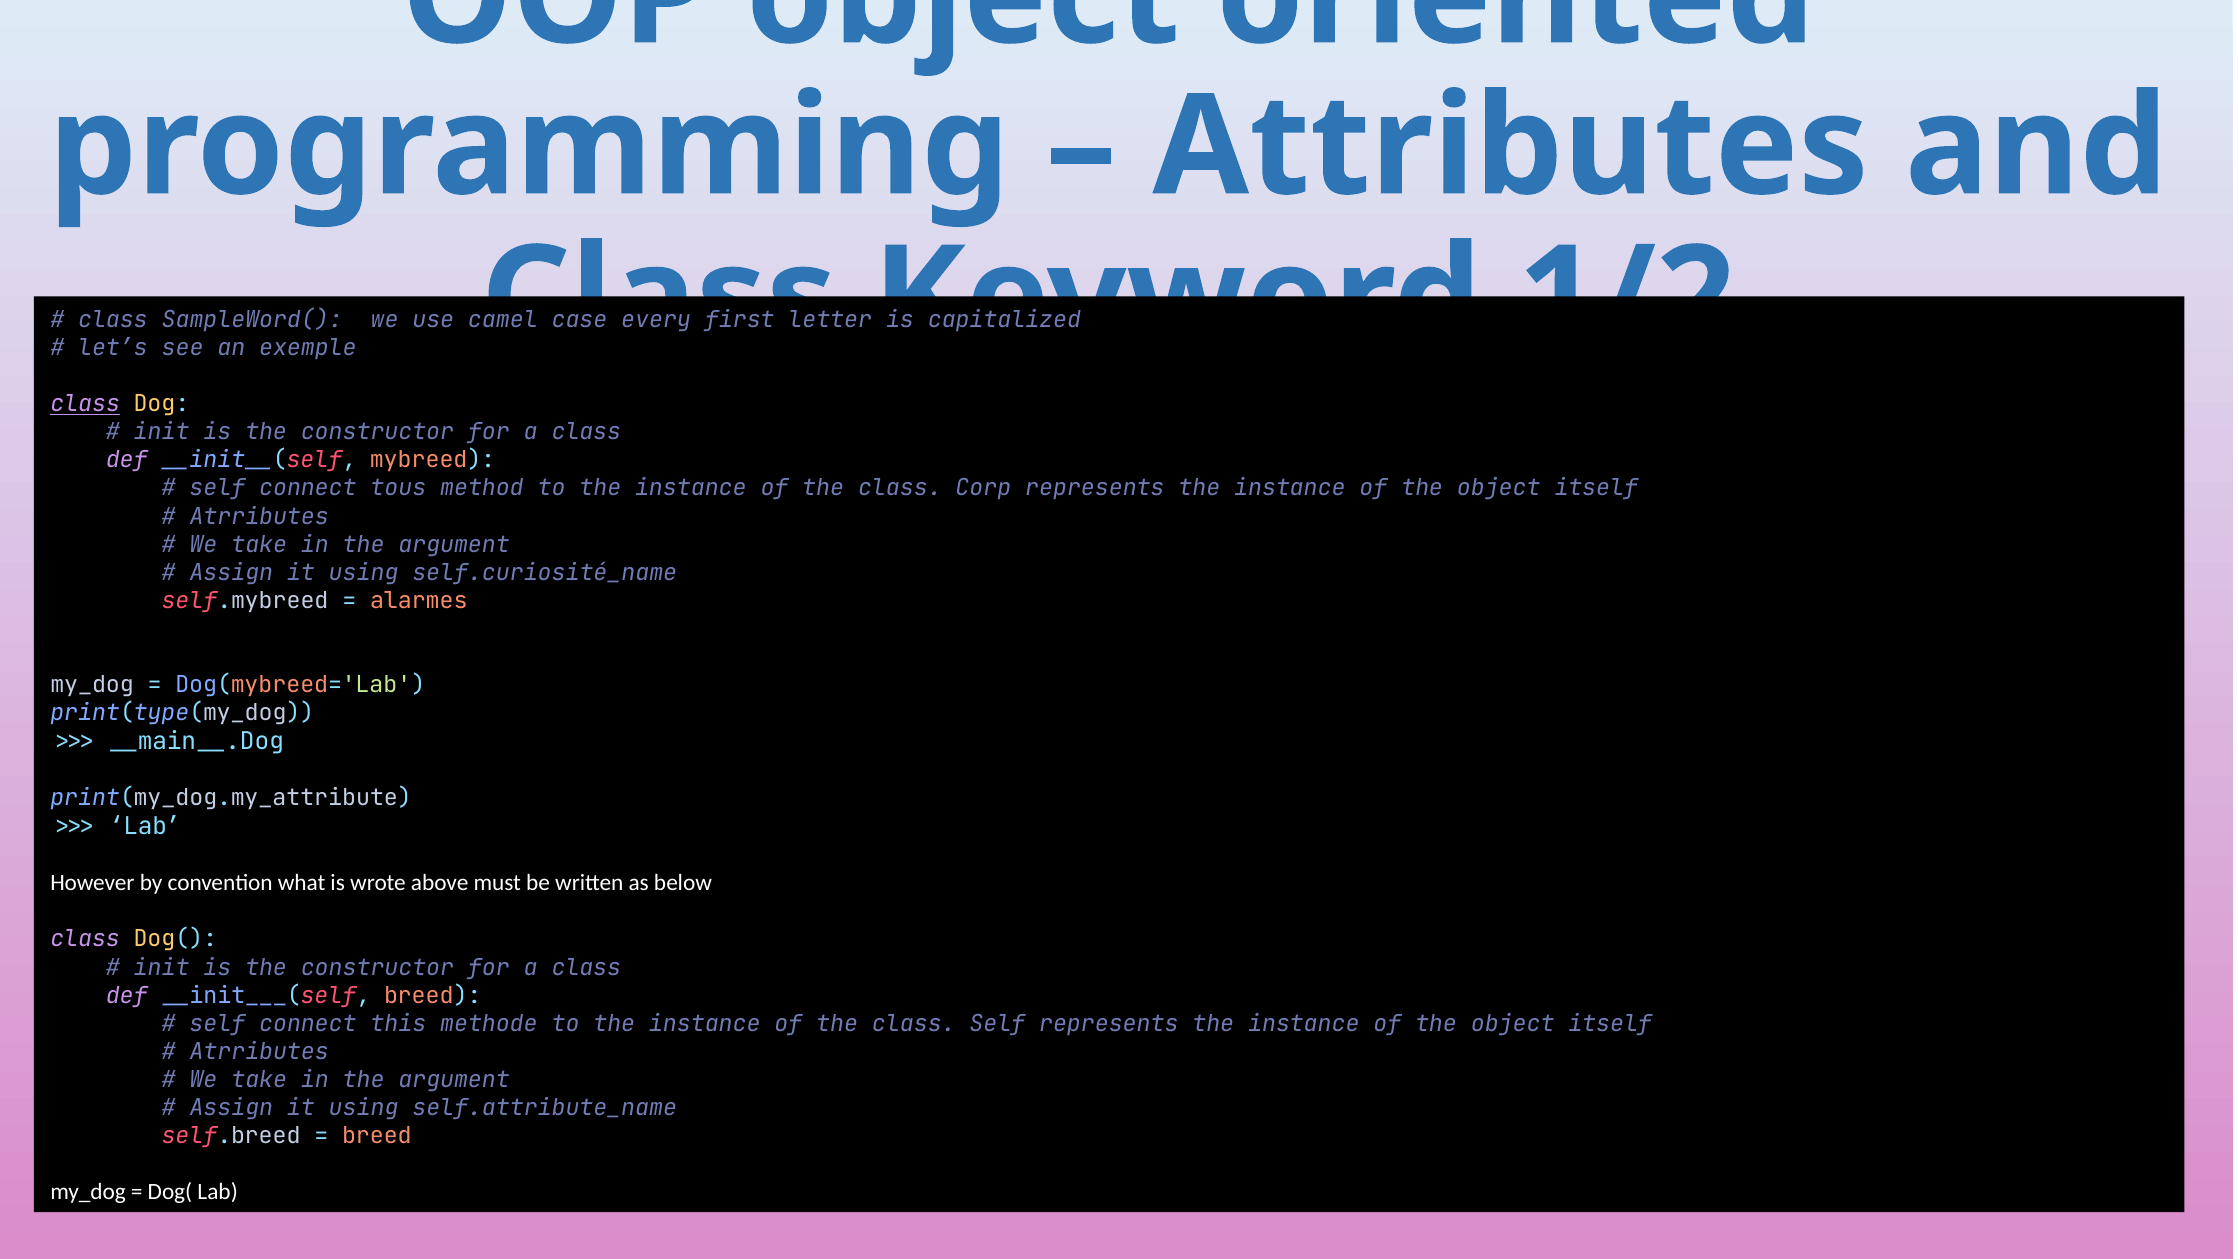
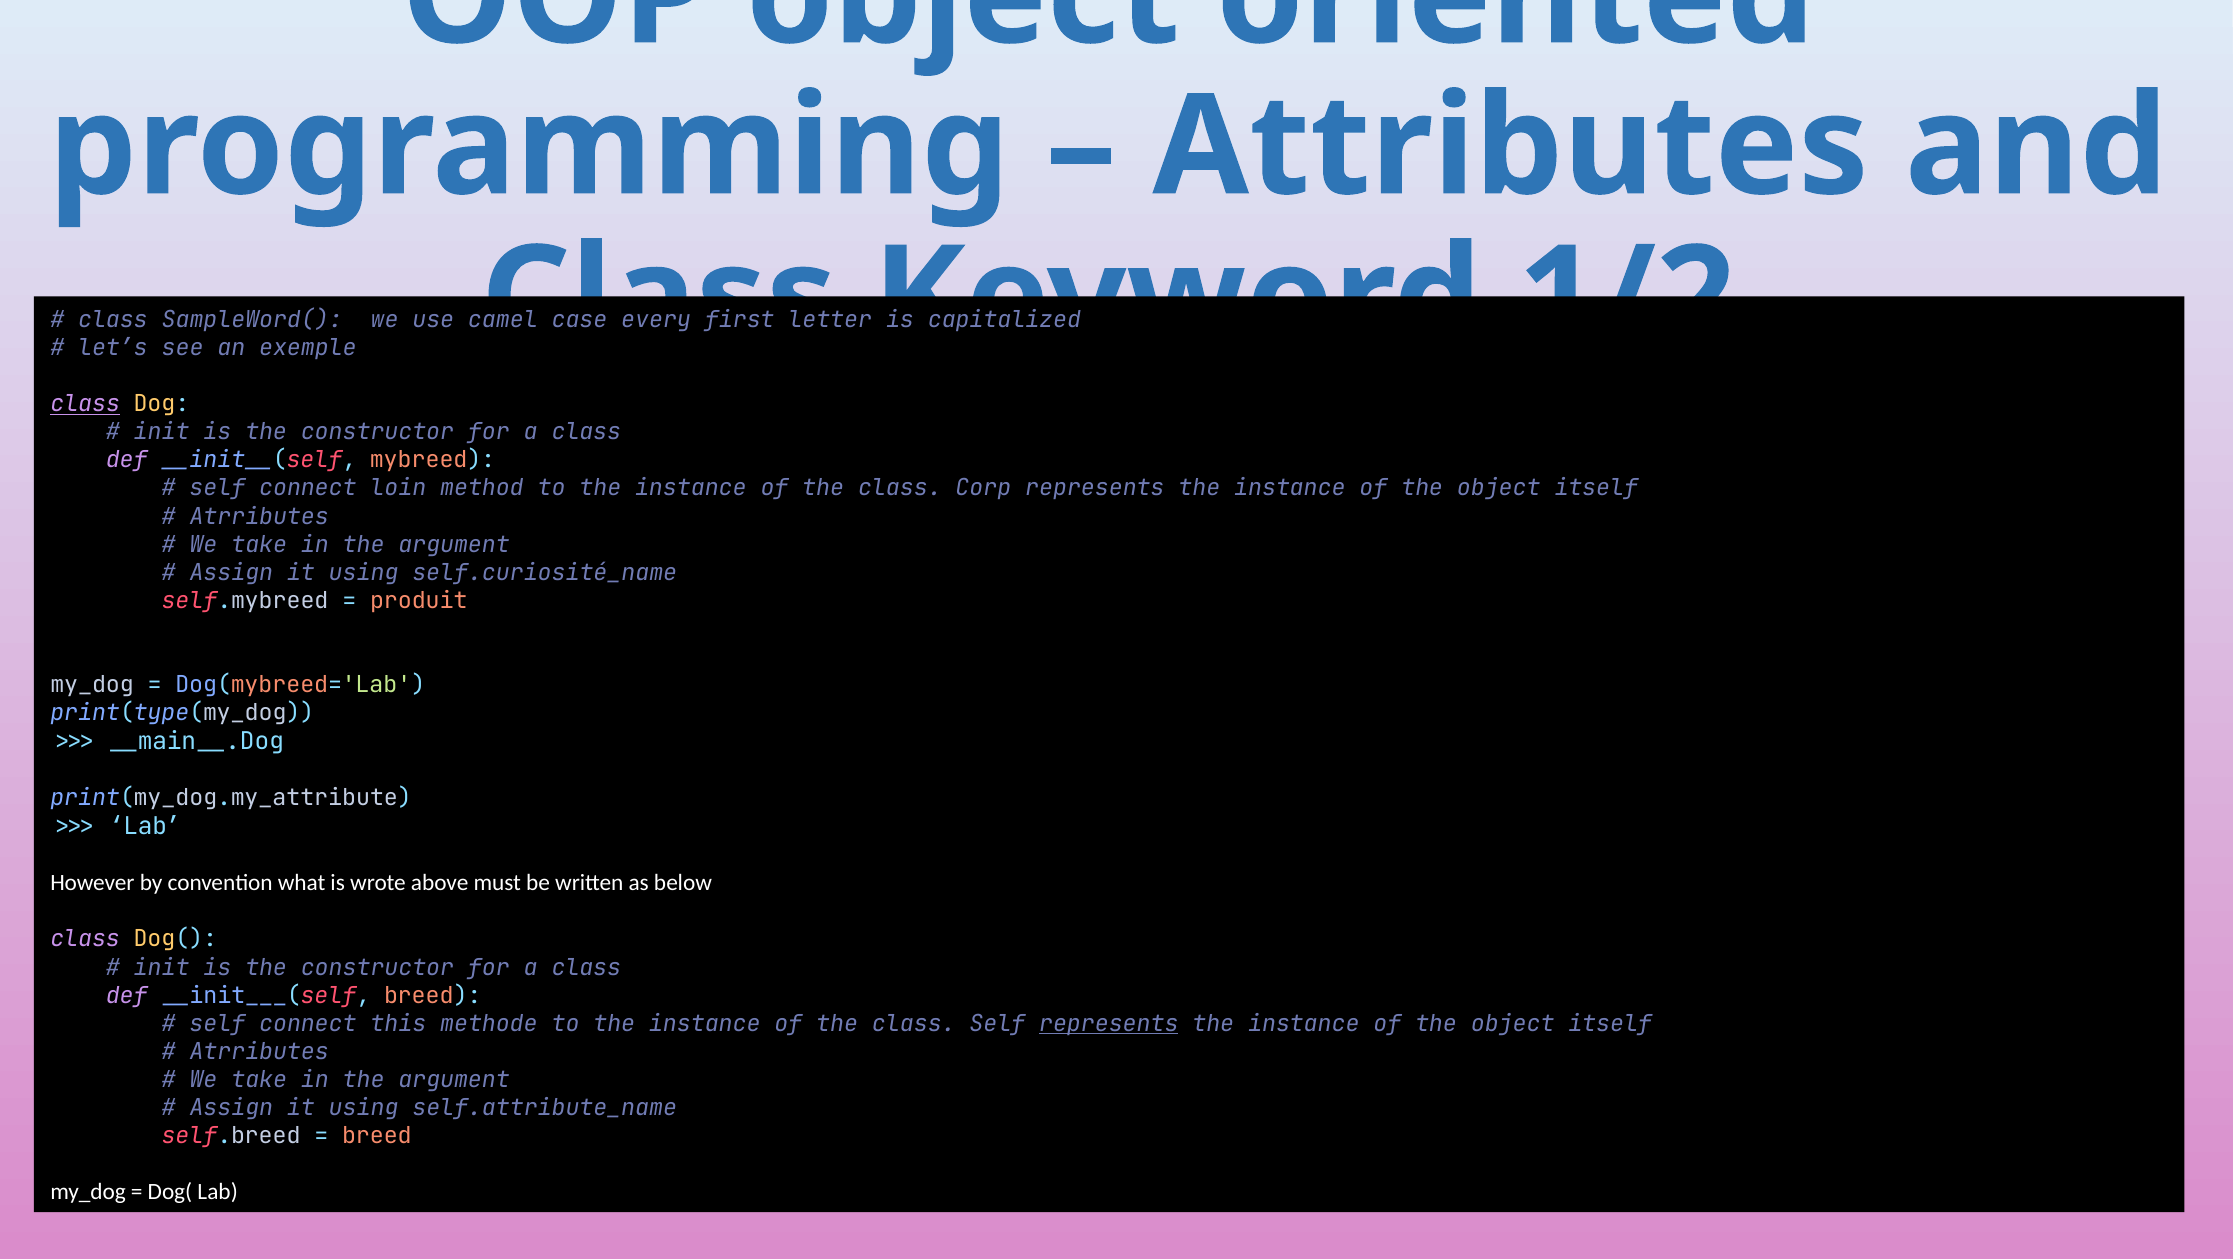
tous: tous -> loin (398, 488)
alarmes: alarmes -> produit (419, 600)
represents underline: none -> present (1109, 1023)
